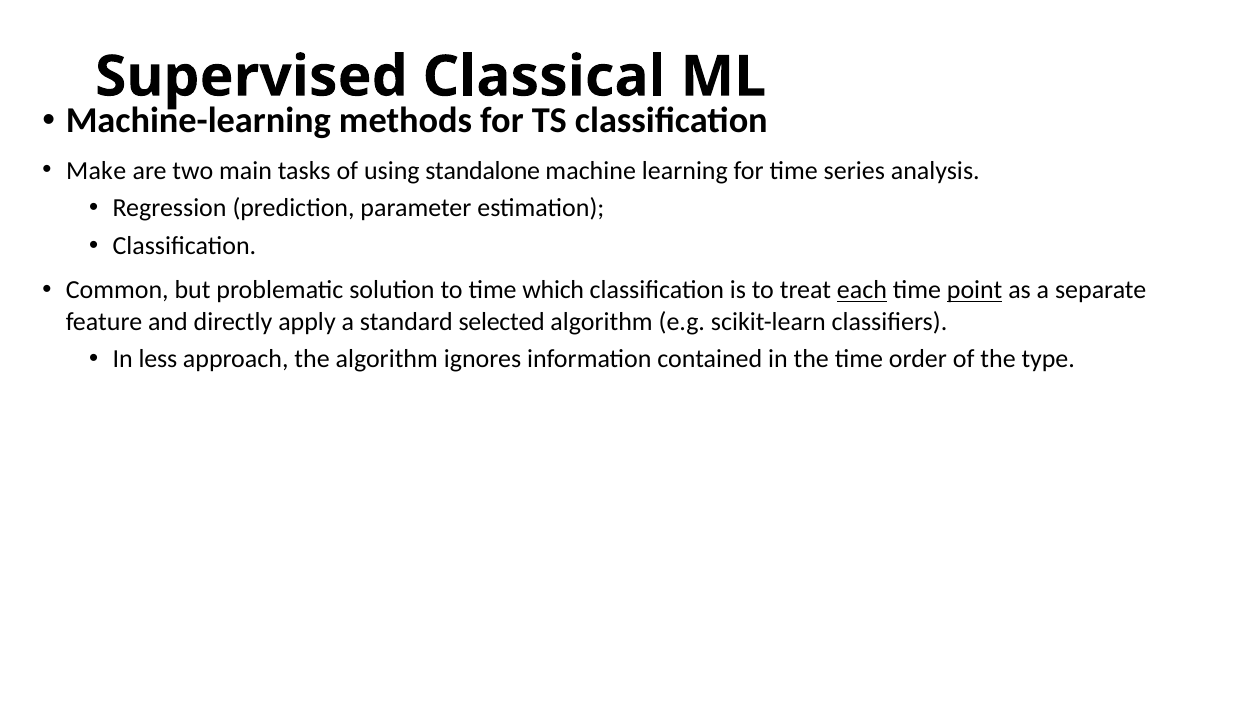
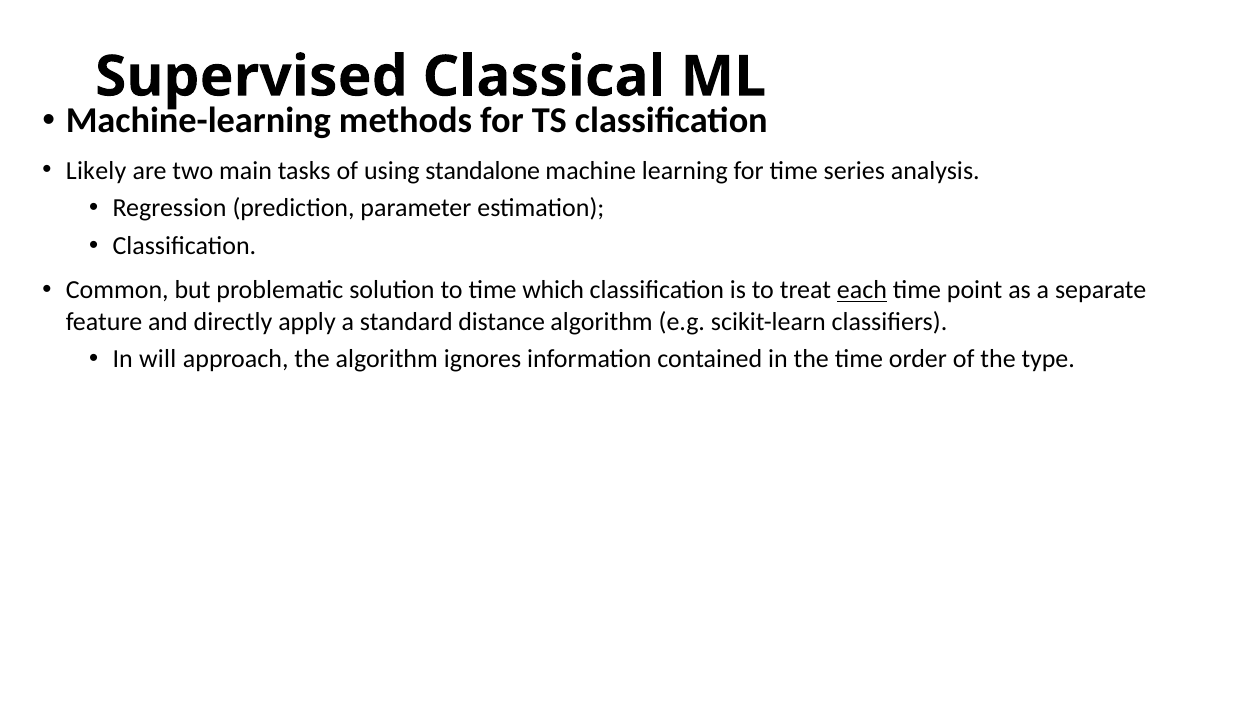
Make: Make -> Likely (96, 171)
point underline: present -> none (975, 290)
selected: selected -> distance (502, 321)
less: less -> will (158, 359)
